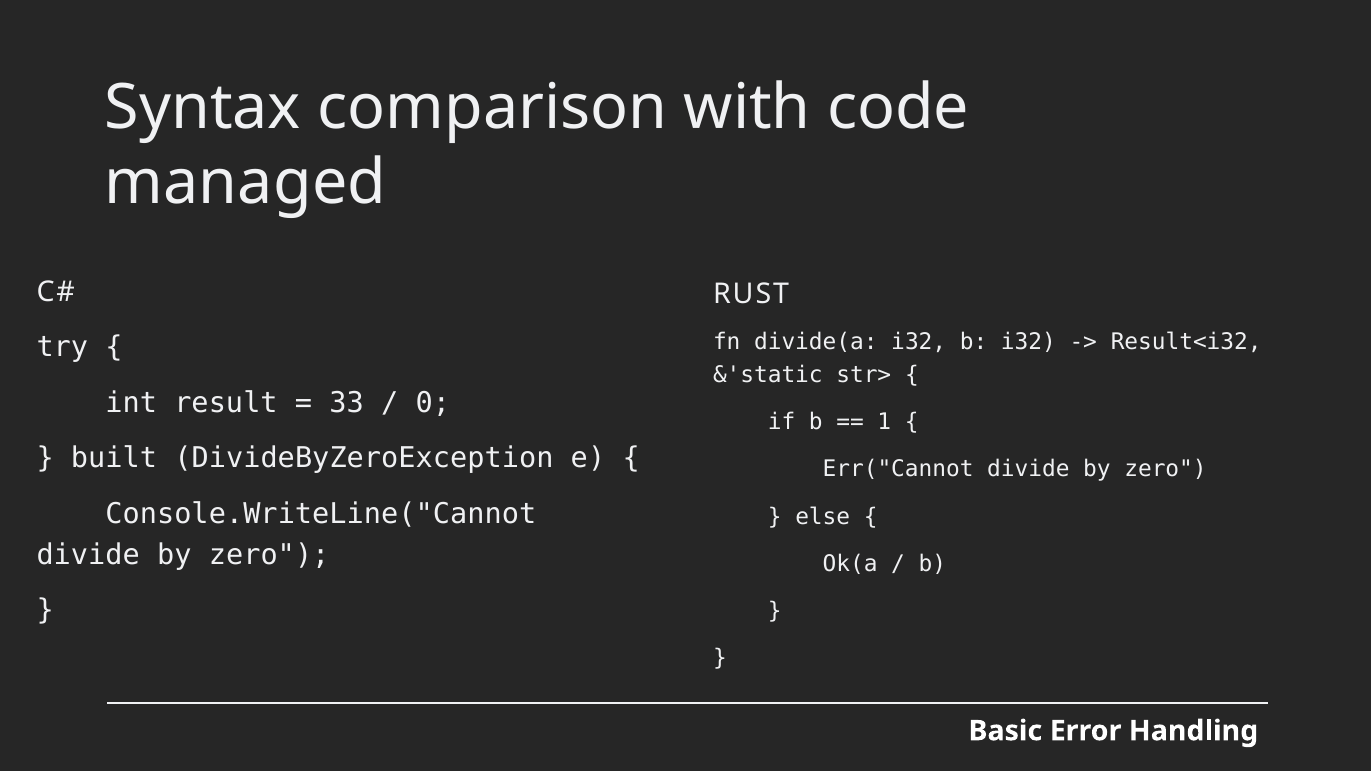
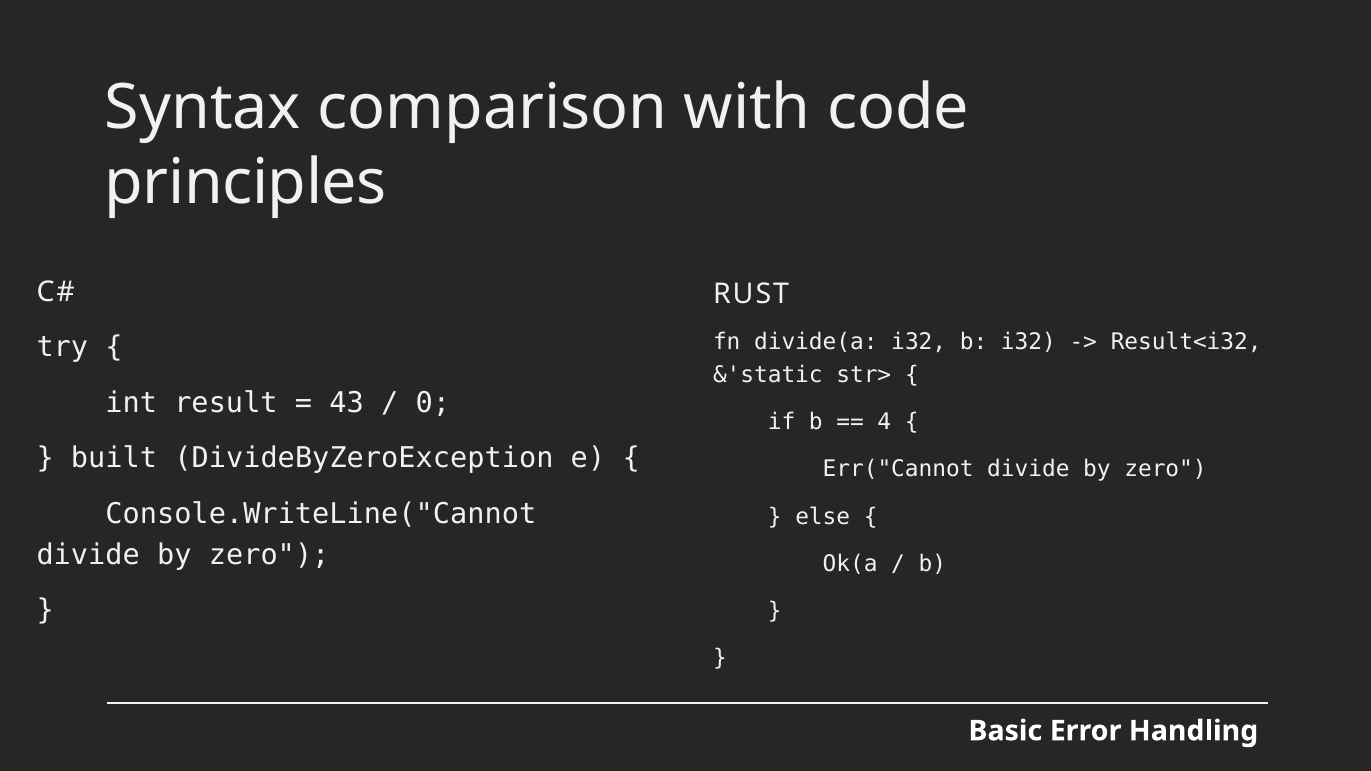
managed: managed -> principles (246, 183)
33: 33 -> 43 (347, 403)
1: 1 -> 4 (884, 422)
